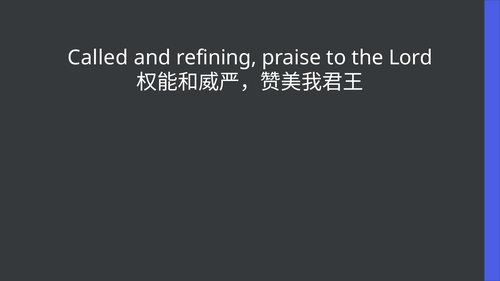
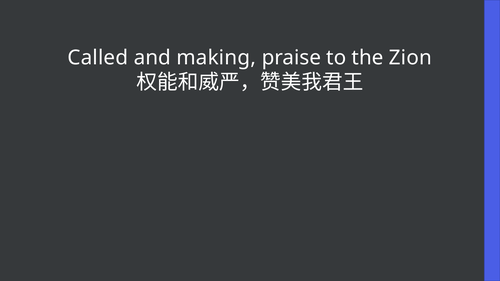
refining: refining -> making (216, 58)
Lord: Lord -> Zion (410, 58)
